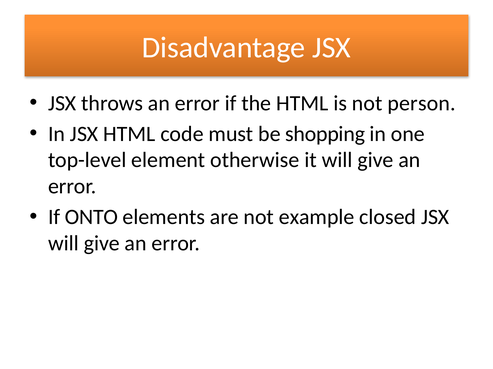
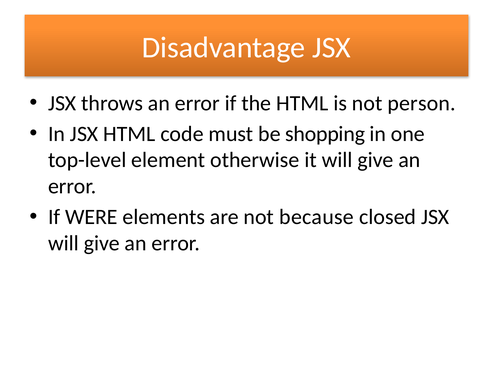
ONTO: ONTO -> WERE (91, 217)
example: example -> because (317, 217)
